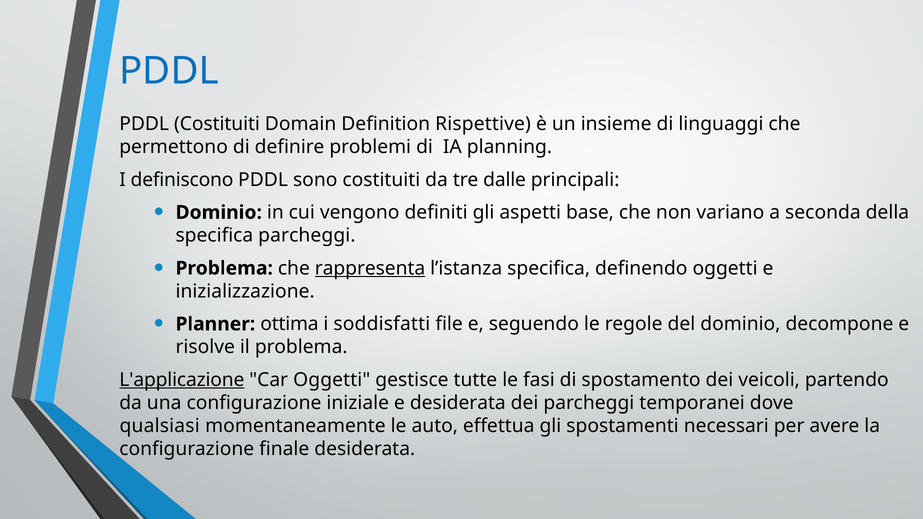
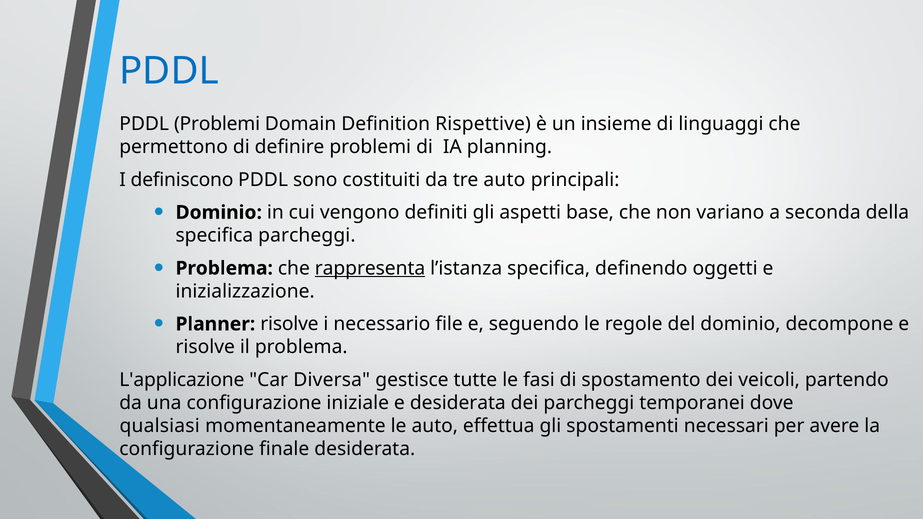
PDDL Costituiti: Costituiti -> Problemi (217, 124)
tre dalle: dalle -> auto (504, 180)
Planner ottima: ottima -> risolve (289, 324)
soddisfatti: soddisfatti -> necessario (382, 324)
L'applicazione underline: present -> none (182, 380)
Car Oggetti: Oggetti -> Diversa (332, 380)
